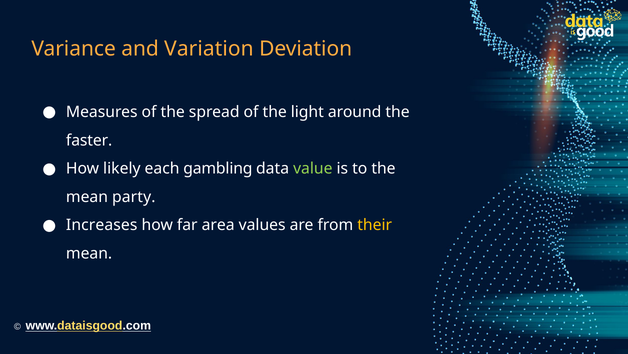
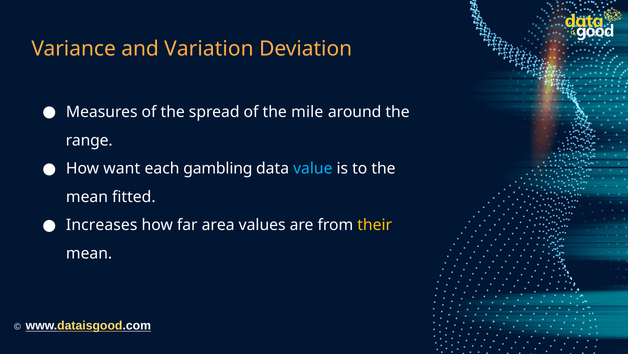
light: light -> mile (307, 112)
faster: faster -> range (89, 140)
likely: likely -> want (122, 168)
value colour: light green -> light blue (313, 168)
party: party -> fitted (134, 197)
